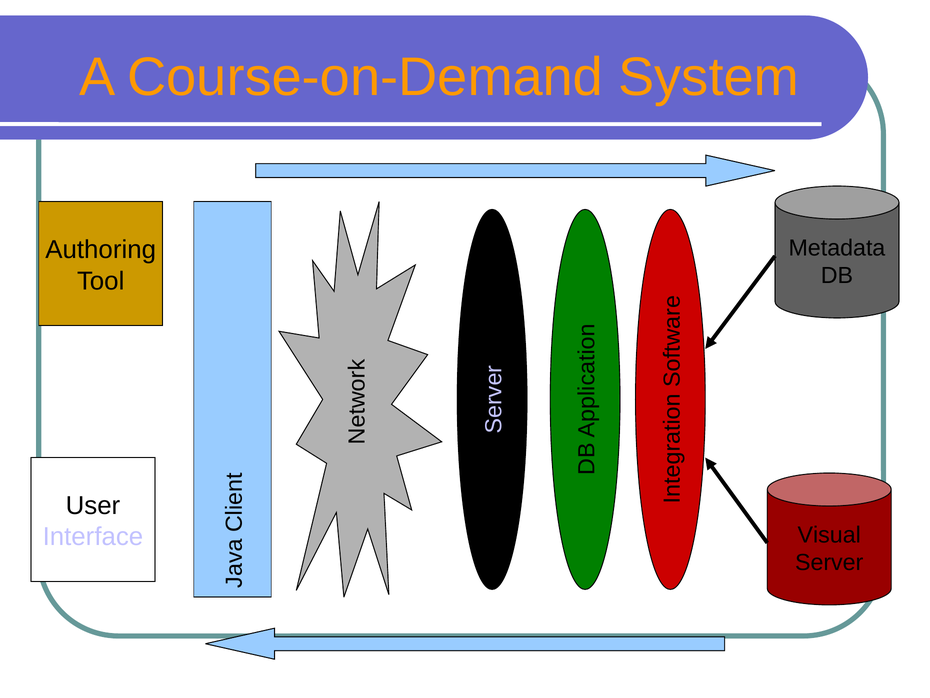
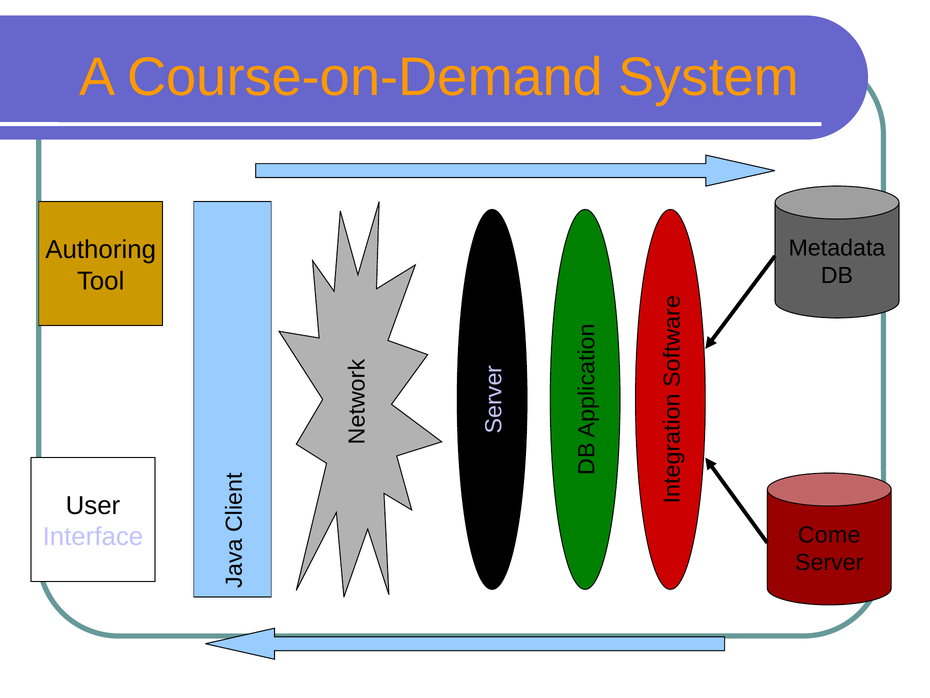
Visual: Visual -> Come (829, 534)
